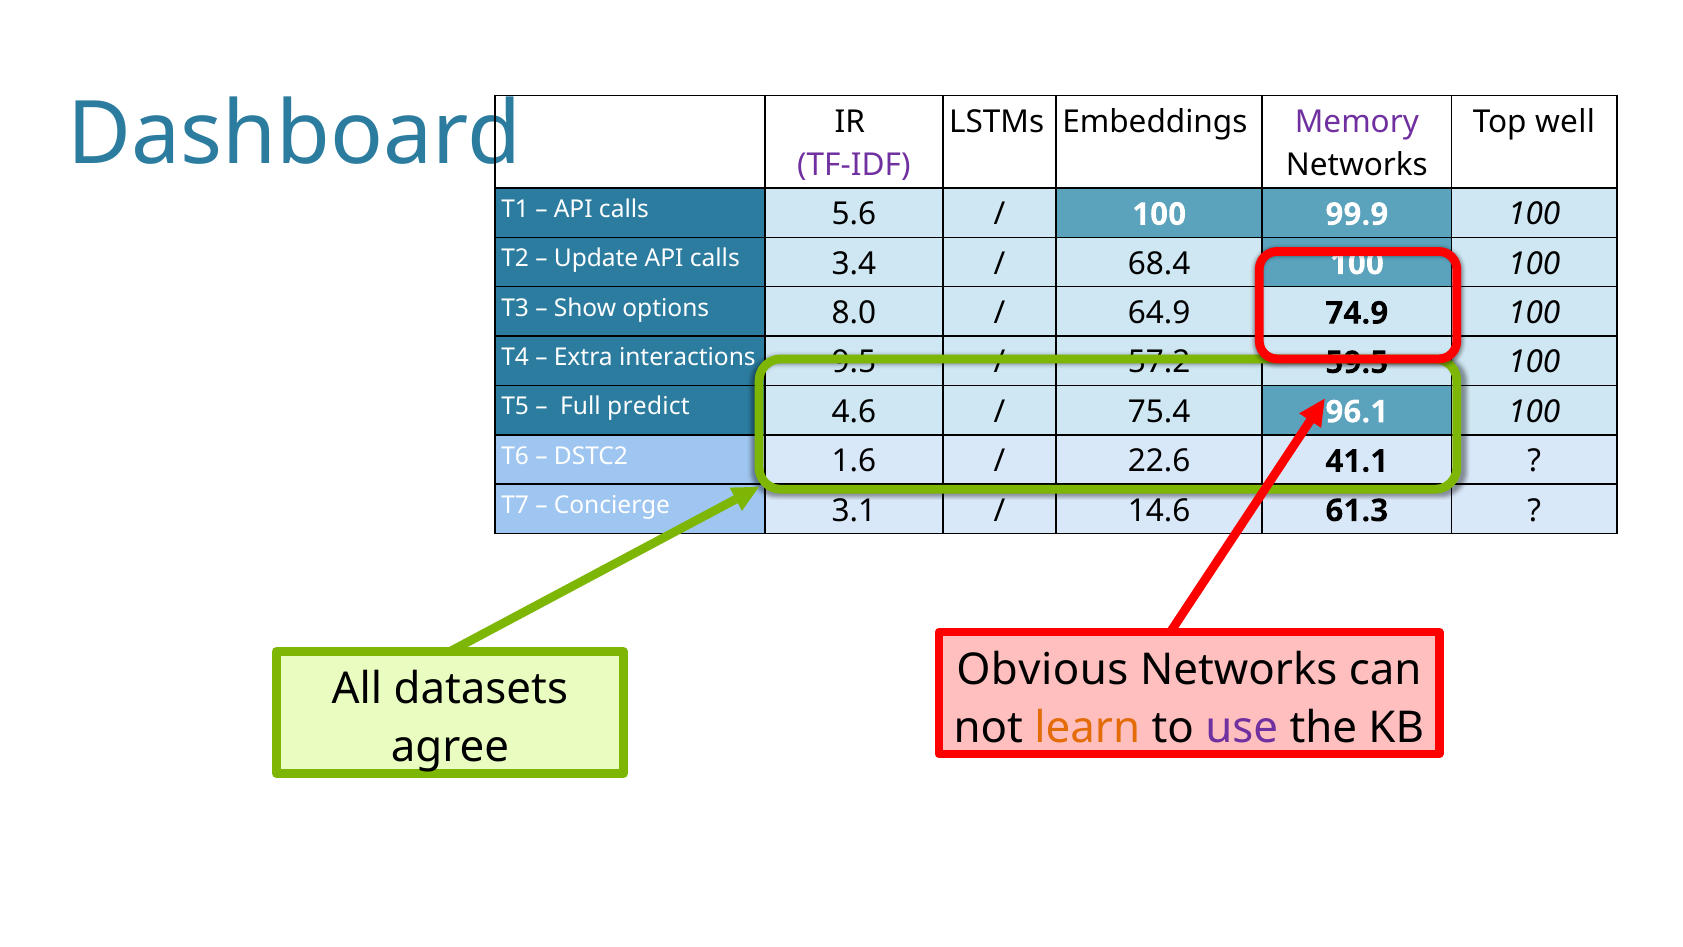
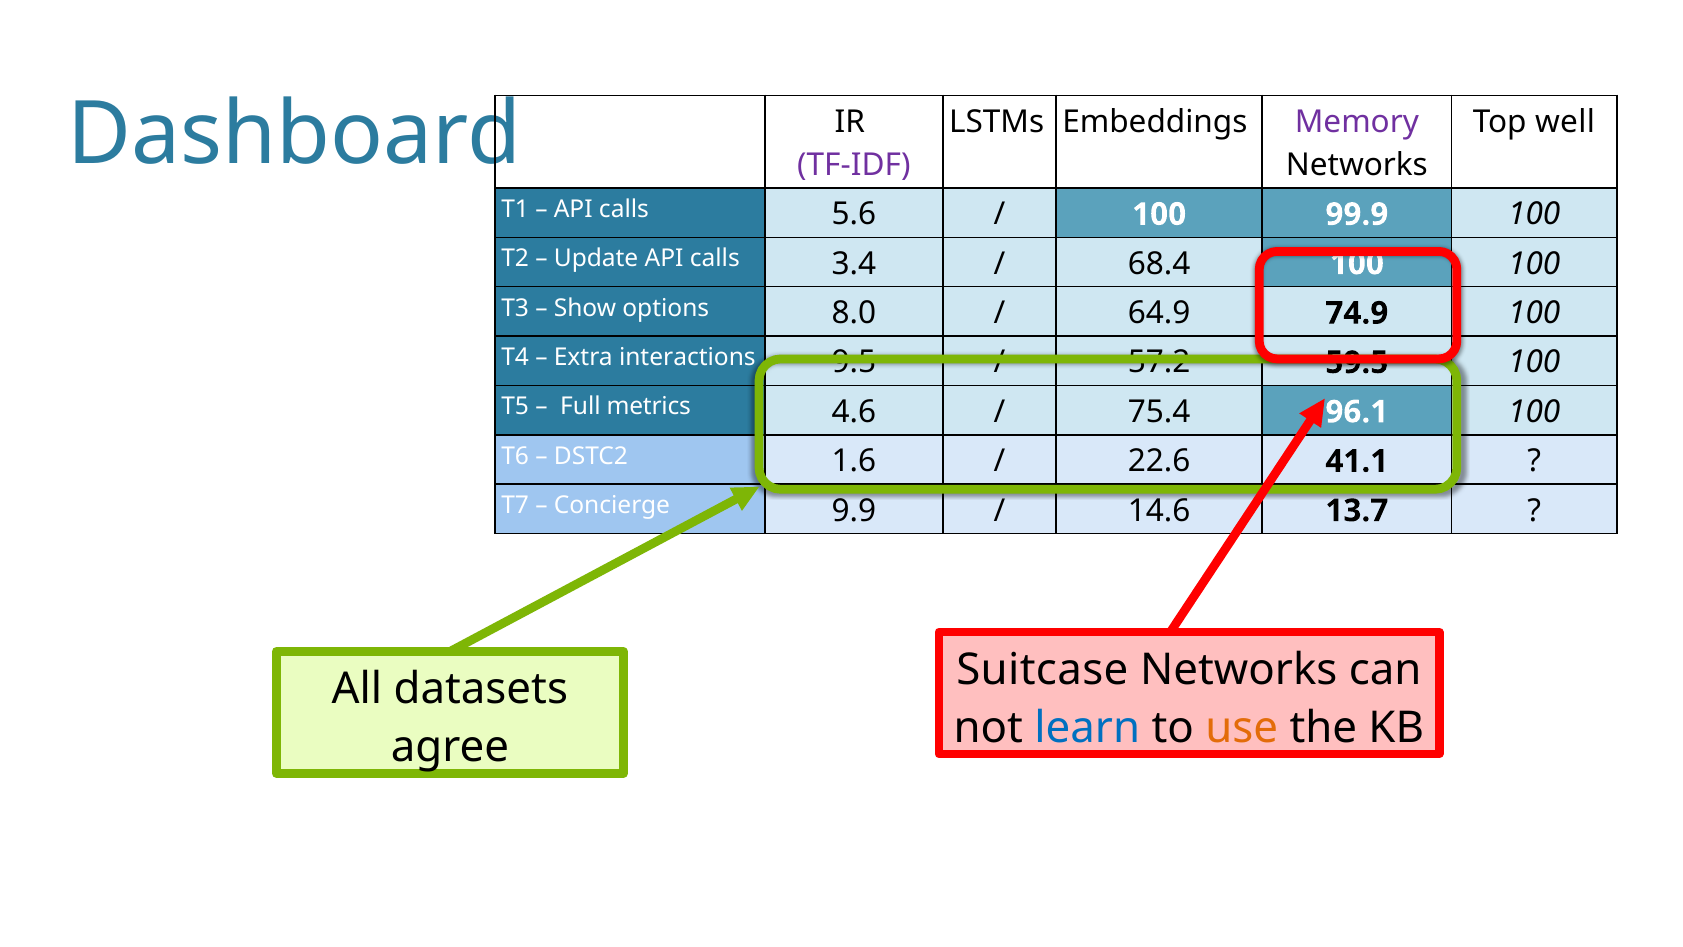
predict: predict -> metrics (649, 407)
3.1: 3.1 -> 9.9 (854, 511)
61.3: 61.3 -> 13.7 (1357, 511)
Obvious: Obvious -> Suitcase (1042, 670)
learn colour: orange -> blue (1087, 727)
use colour: purple -> orange (1242, 727)
